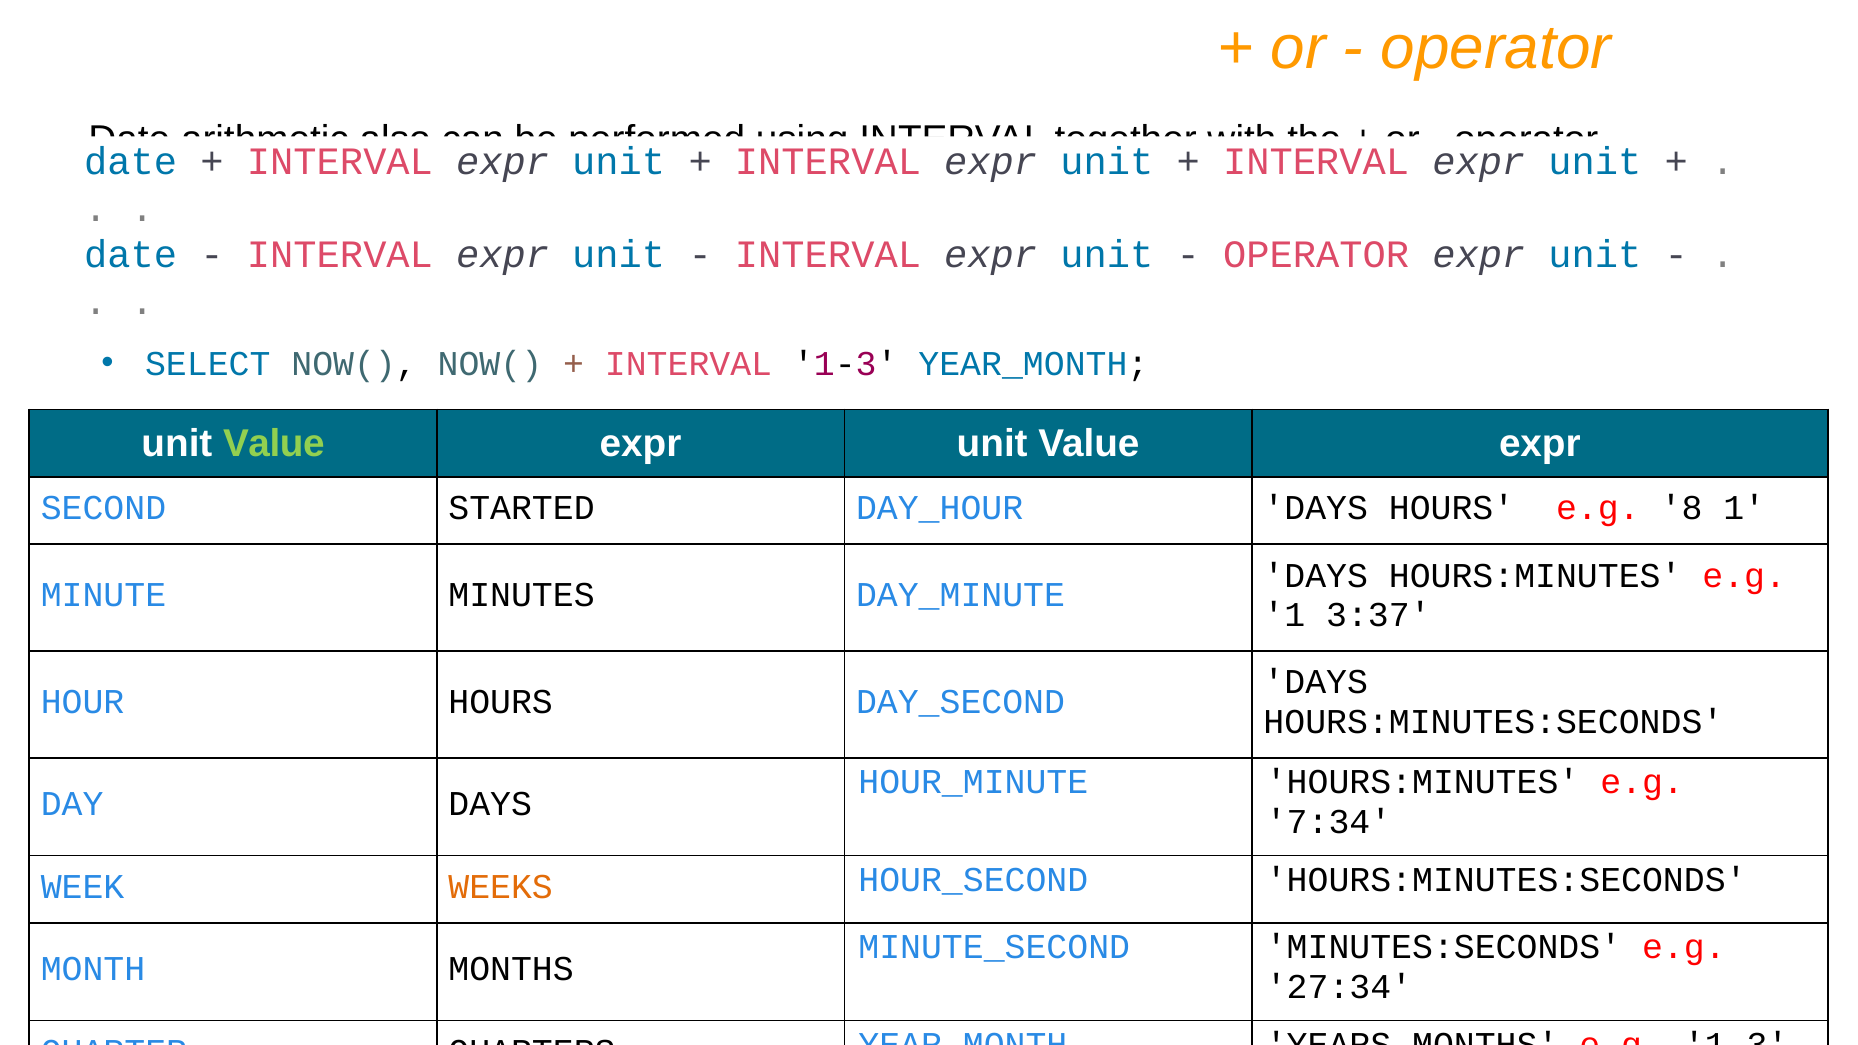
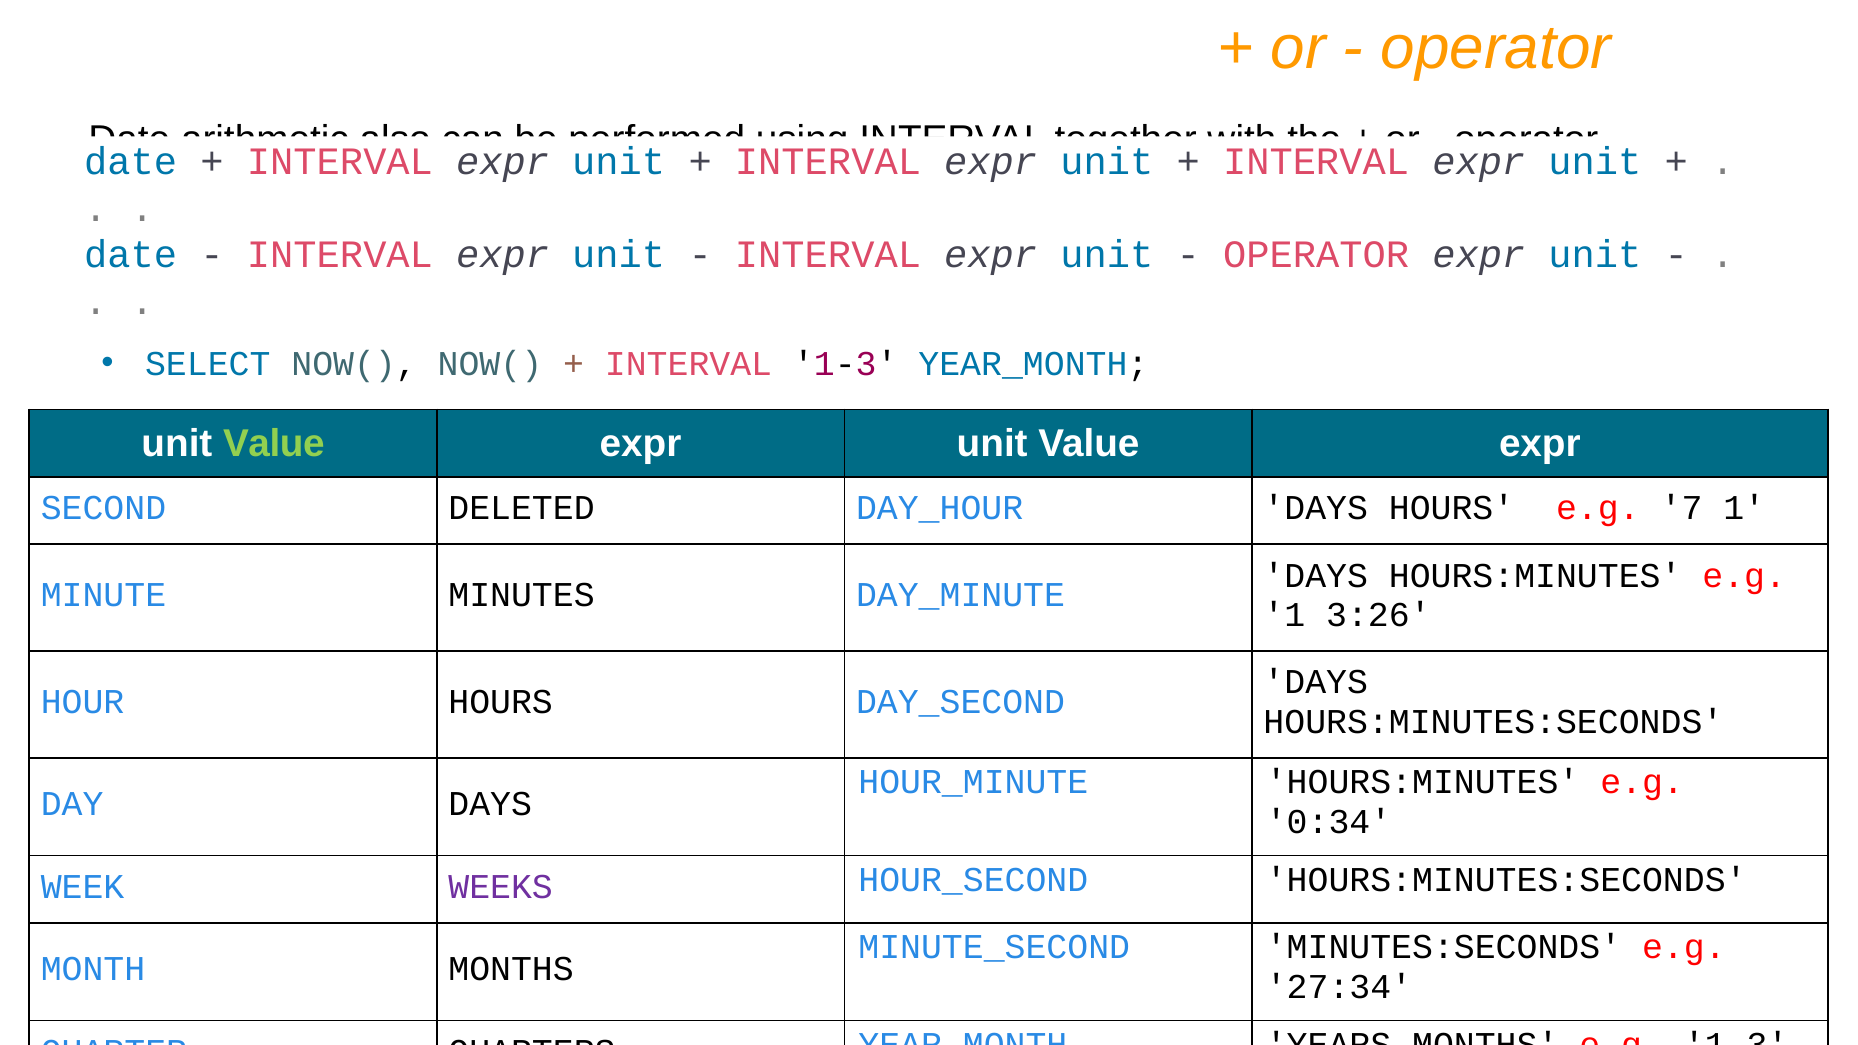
STARTED: STARTED -> DELETED (522, 508)
8: 8 -> 7 (1682, 508)
3:37: 3:37 -> 3:26 (1378, 615)
7:34: 7:34 -> 0:34 (1329, 822)
WEEKS colour: orange -> purple (501, 887)
